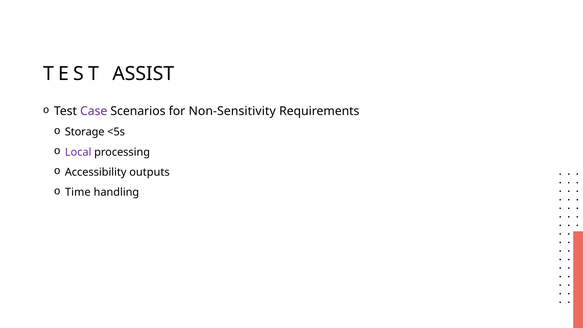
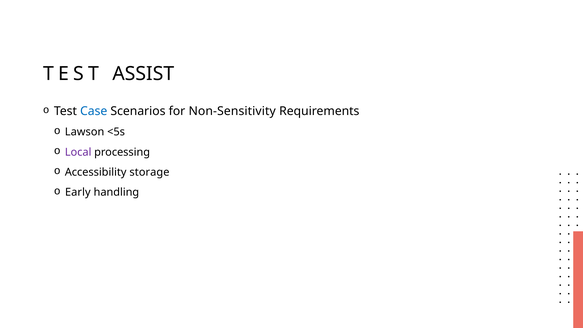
Case colour: purple -> blue (94, 111)
Storage: Storage -> Lawson (85, 132)
outputs: outputs -> storage (149, 172)
Time: Time -> Early (78, 192)
